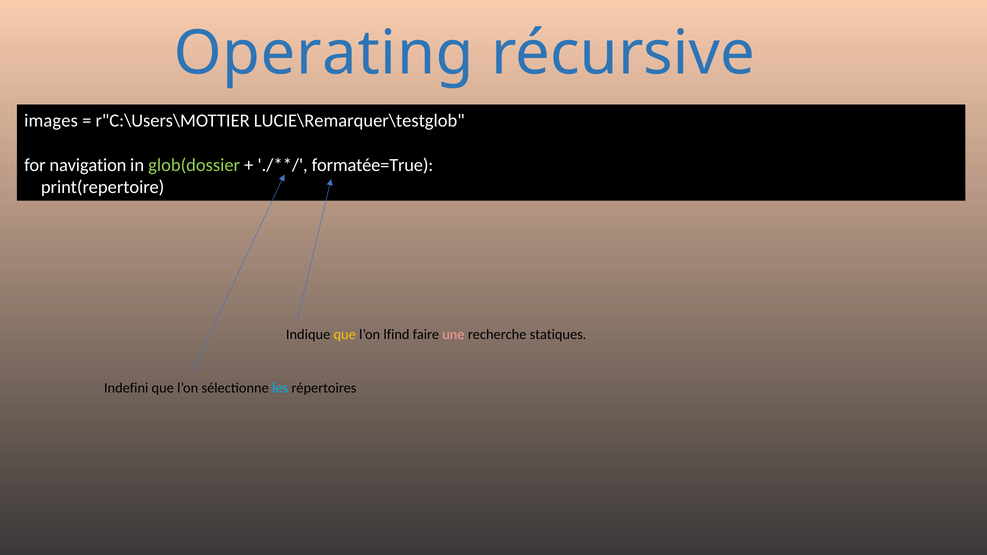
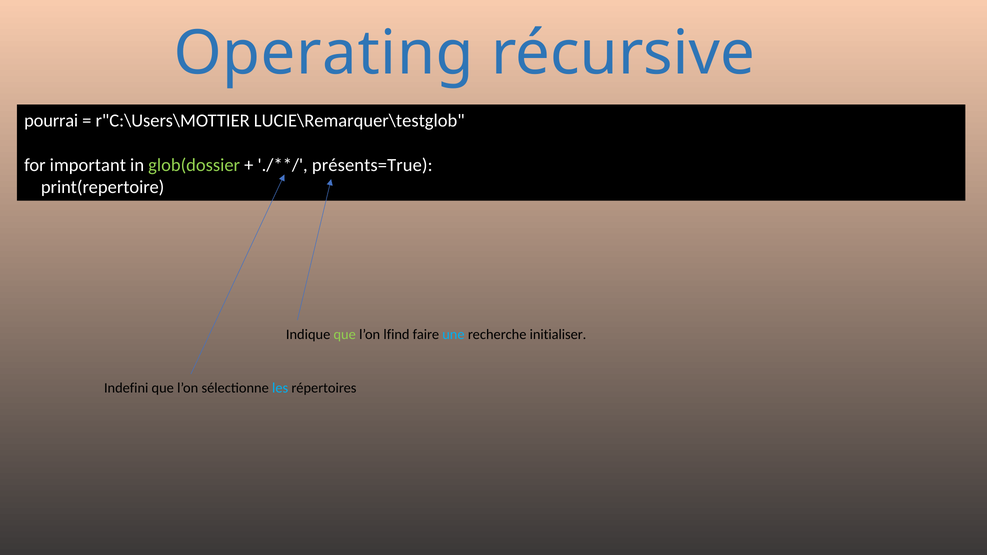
images: images -> pourrai (51, 121)
navigation: navigation -> important (88, 165)
formatée=True: formatée=True -> présents=True (372, 165)
que colour: yellow -> light green (345, 334)
une colour: pink -> light blue (453, 334)
statiques: statiques -> initialiser (558, 334)
